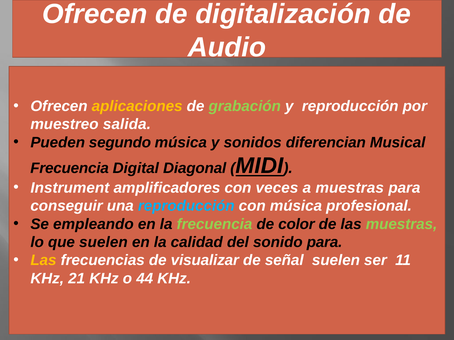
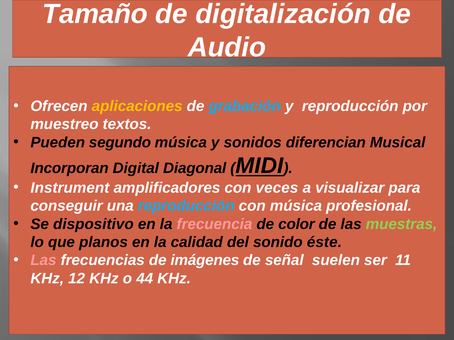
Ofrecen: Ofrecen -> Tamaño (95, 14)
grabación colour: light green -> light blue (245, 106)
salida: salida -> textos (127, 125)
Frecuencia: Frecuencia -> Incorporan (70, 168)
a muestras: muestras -> visualizar (350, 188)
empleando: empleando -> dispositivo (93, 224)
frecuencia colour: light green -> pink (214, 224)
que suelen: suelen -> planos (103, 243)
sonido para: para -> éste (324, 243)
Las colour: yellow -> pink (43, 261)
visualizar: visualizar -> imágenes (205, 261)
21: 21 -> 12 (77, 279)
